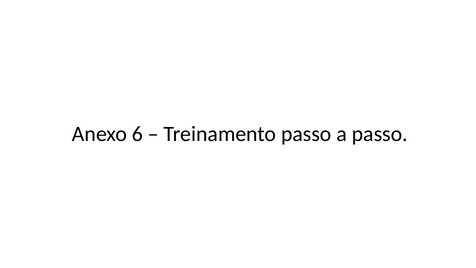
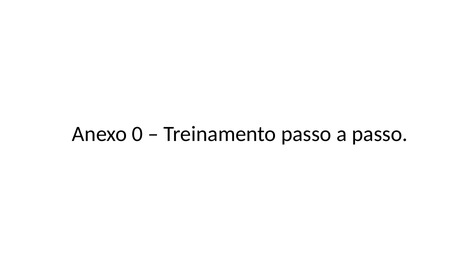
6: 6 -> 0 (137, 134)
